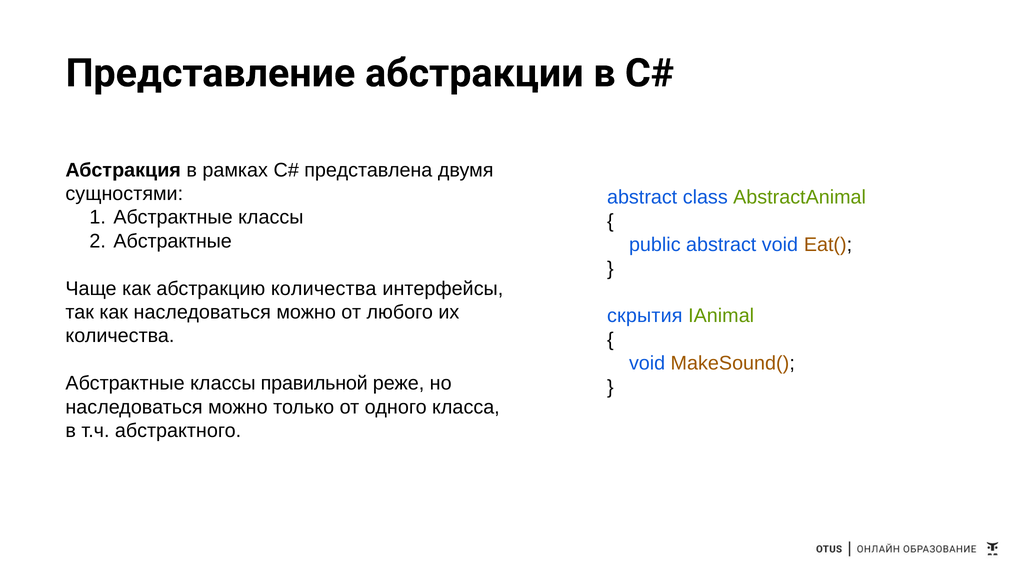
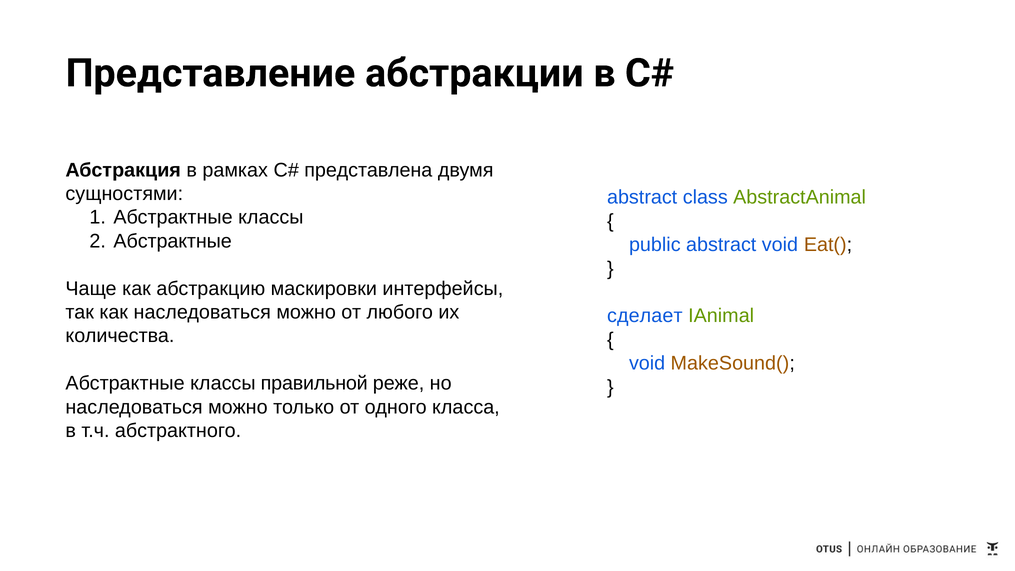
абстракцию количества: количества -> маскировки (324, 289)
скрытия: скрытия -> сделает (645, 316)
